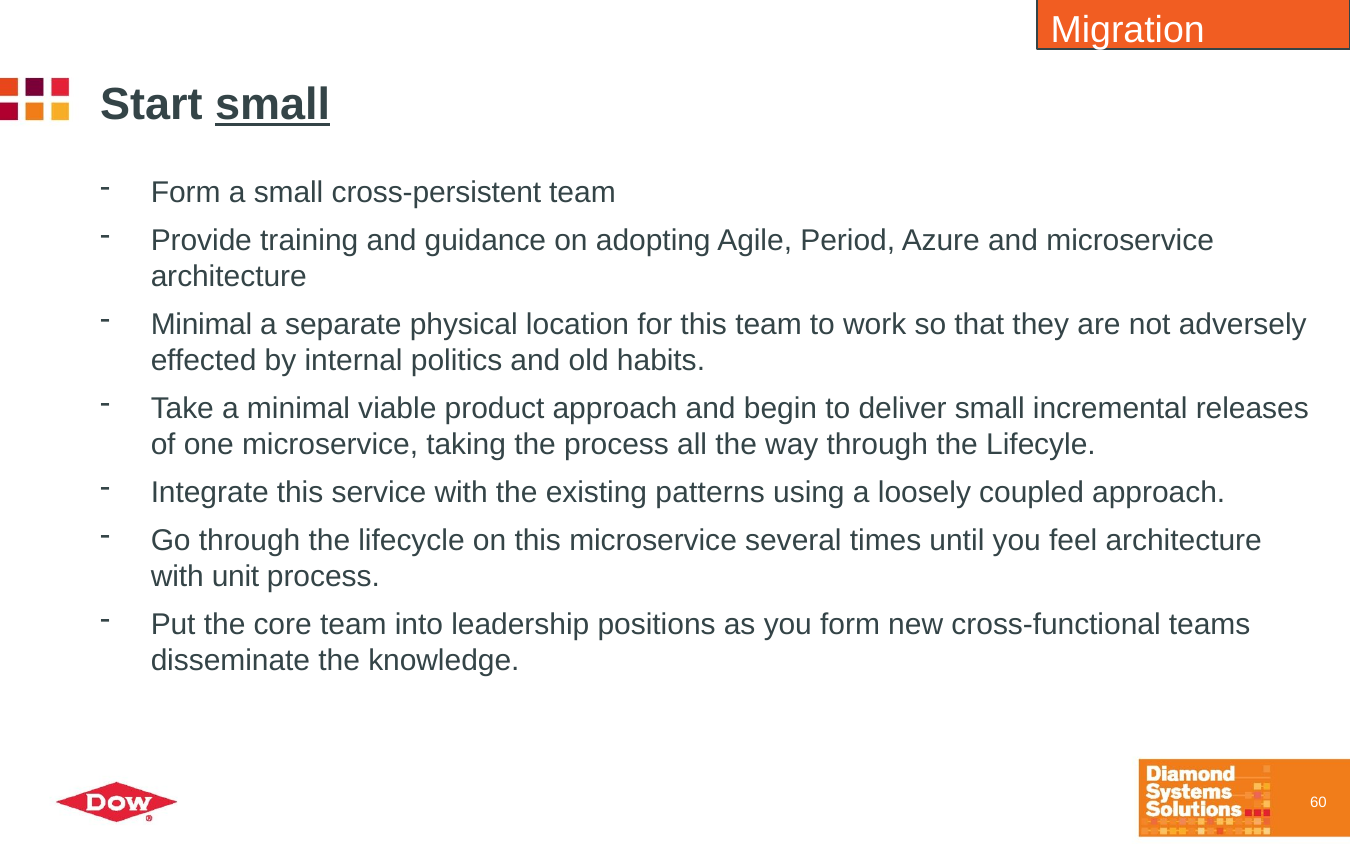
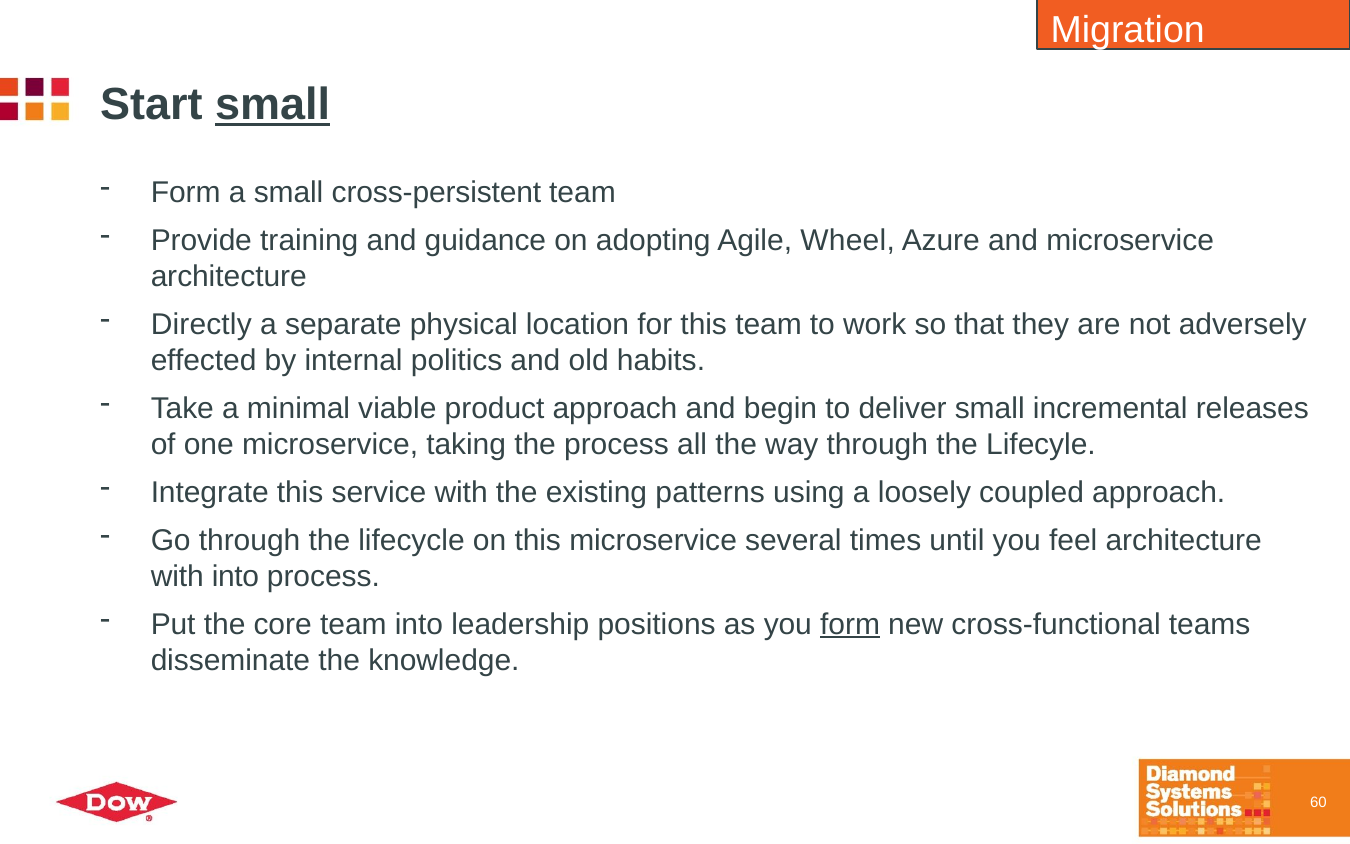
Period: Period -> Wheel (848, 240)
Minimal: Minimal -> Directly (201, 324)
with unit: unit -> into (235, 576)
form underline: none -> present (850, 624)
